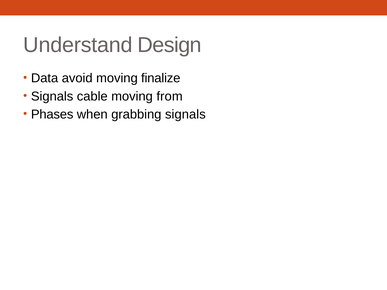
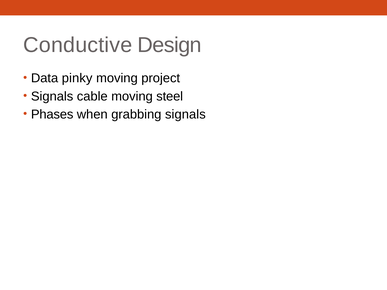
Understand: Understand -> Conductive (78, 45)
avoid: avoid -> pinky (77, 78)
finalize: finalize -> project (161, 78)
from: from -> steel (170, 96)
